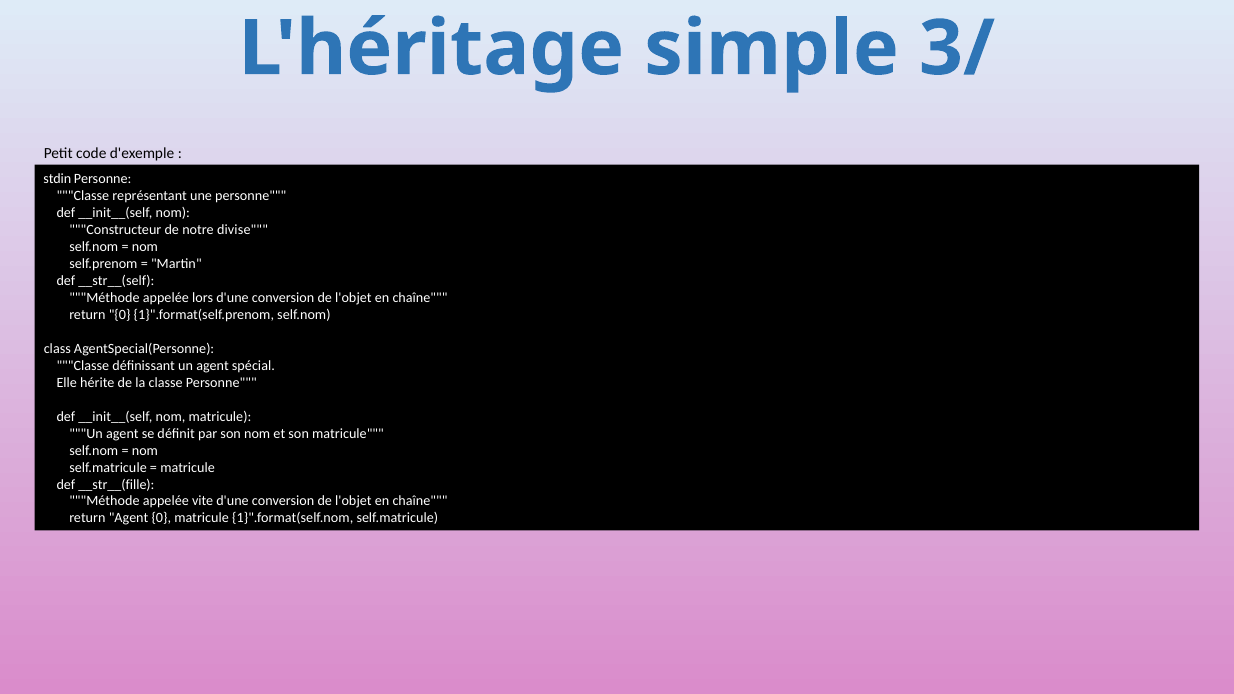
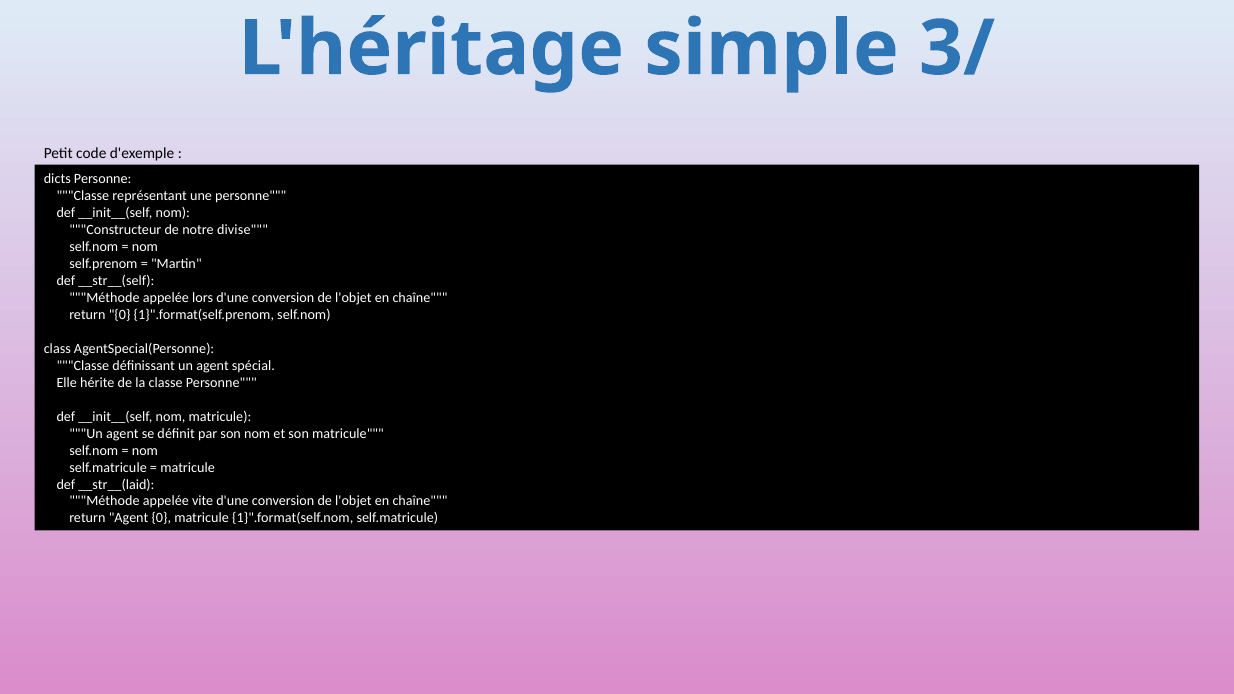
stdin: stdin -> dicts (57, 179)
__str__(fille: __str__(fille -> __str__(laid (116, 484)
